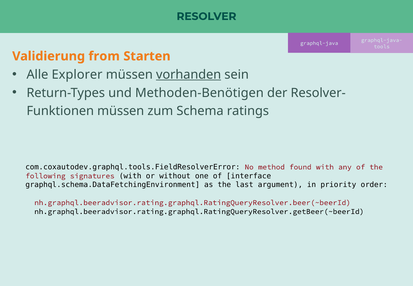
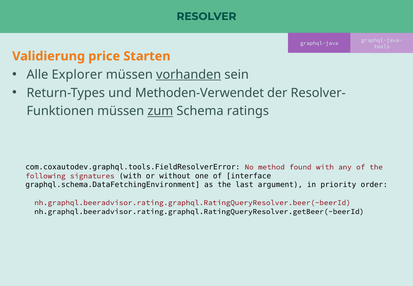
from: from -> price (104, 56)
Methoden-Benötigen: Methoden-Benötigen -> Methoden-Verwendet (200, 93)
zum underline: none -> present (160, 111)
